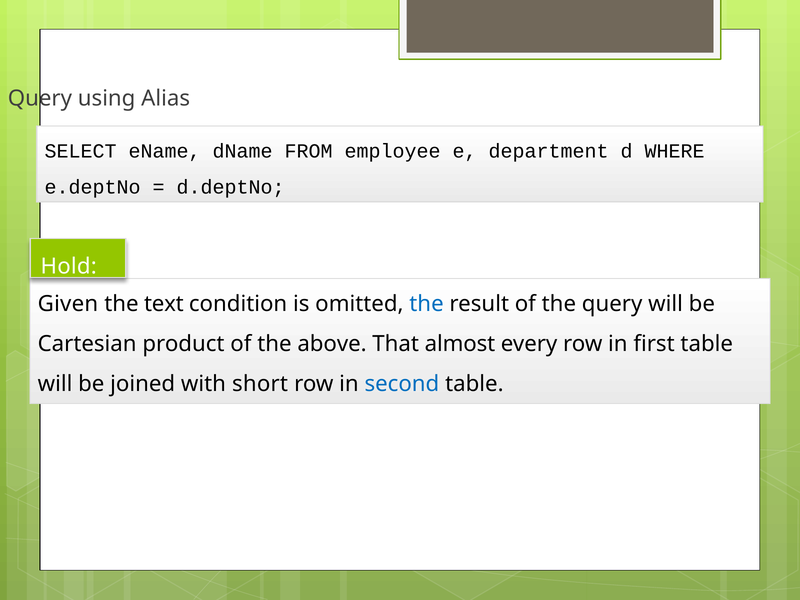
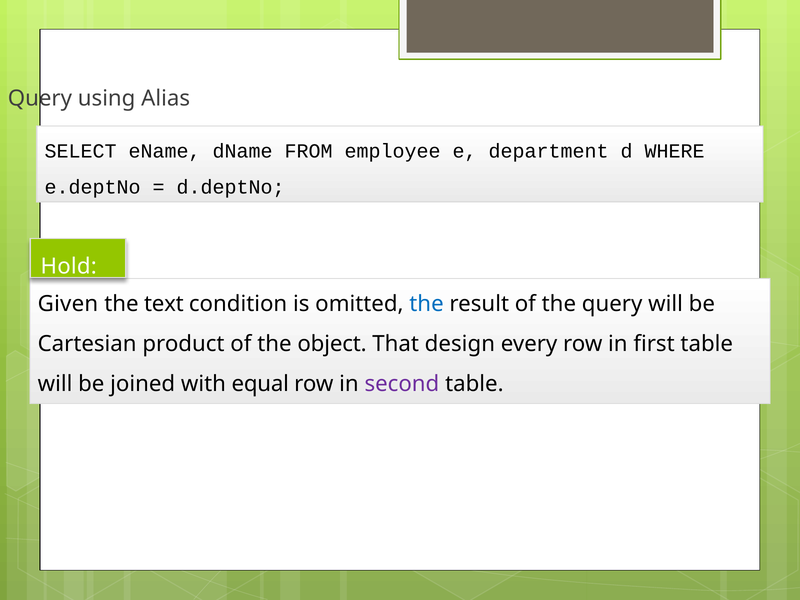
above: above -> object (332, 344)
almost: almost -> design (460, 344)
short: short -> equal (260, 384)
second colour: blue -> purple (402, 384)
